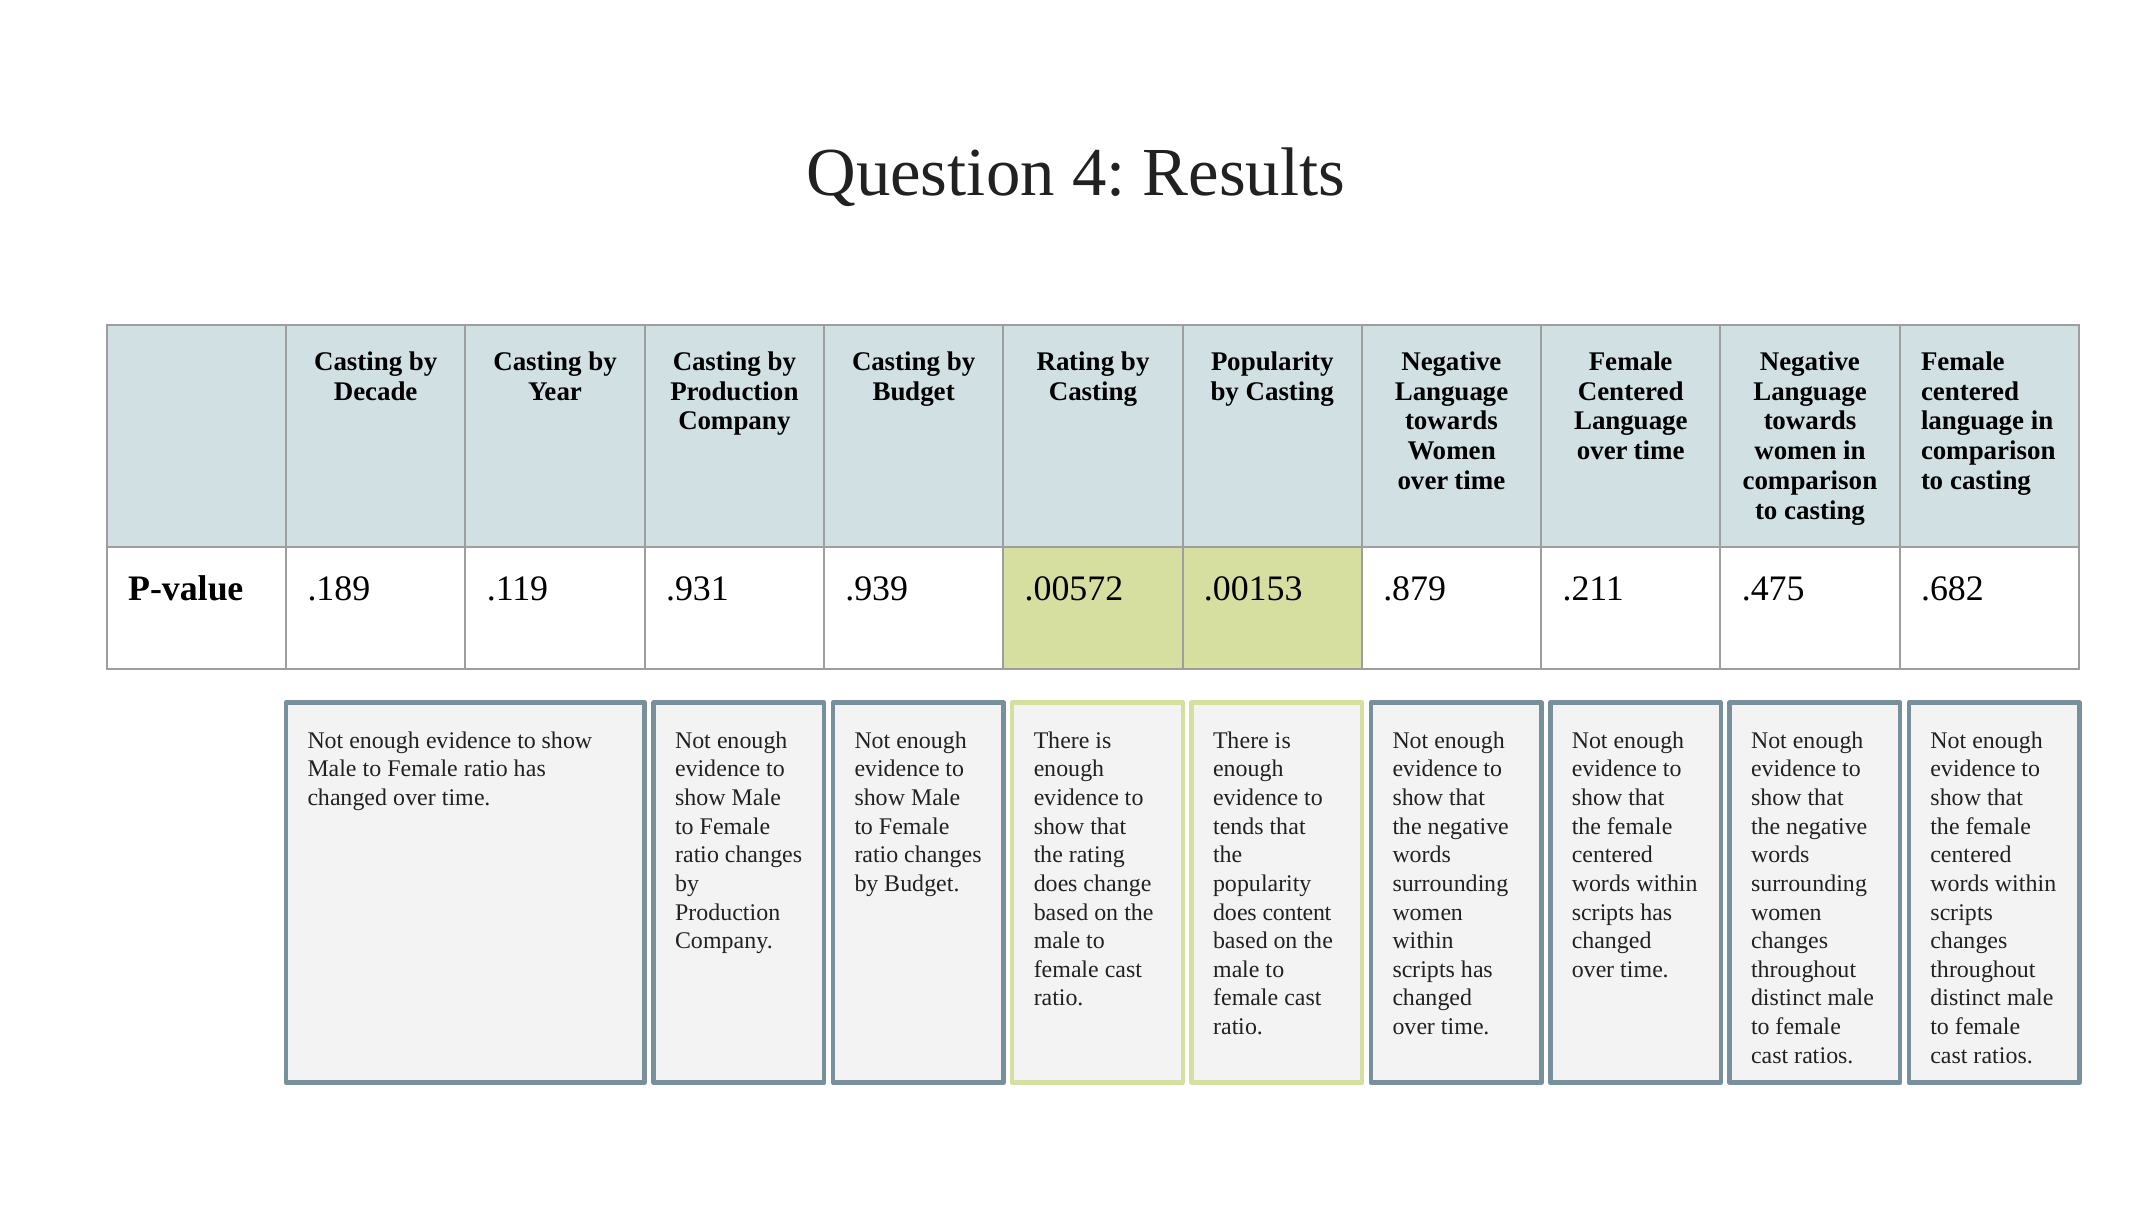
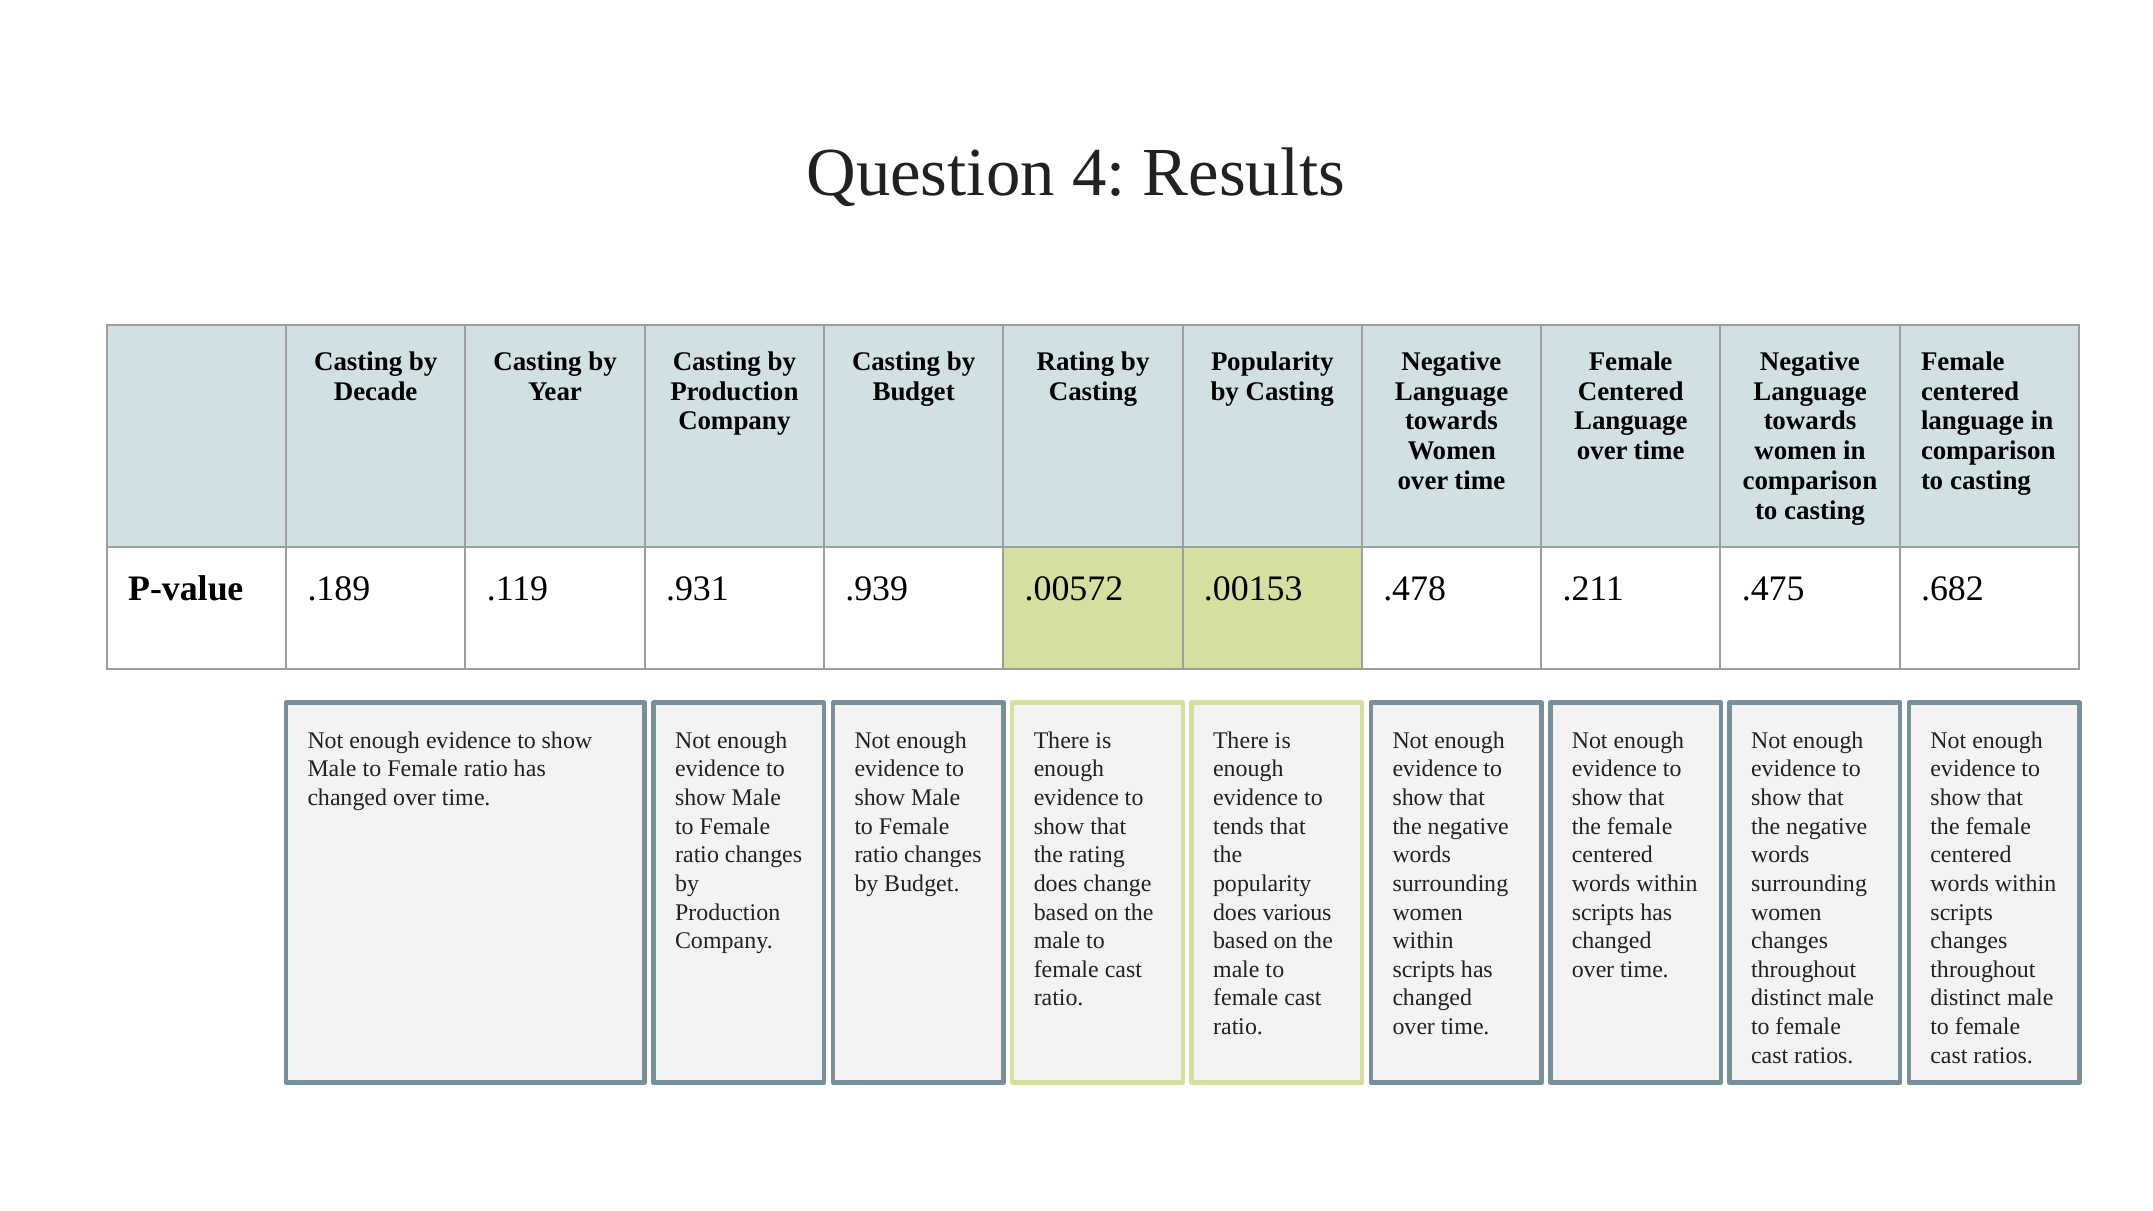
.879: .879 -> .478 (1415, 588)
content: content -> various (1297, 912)
